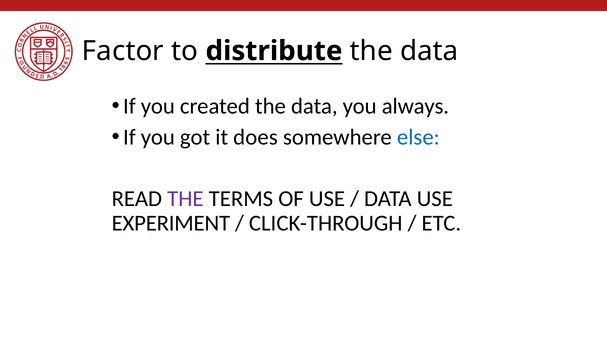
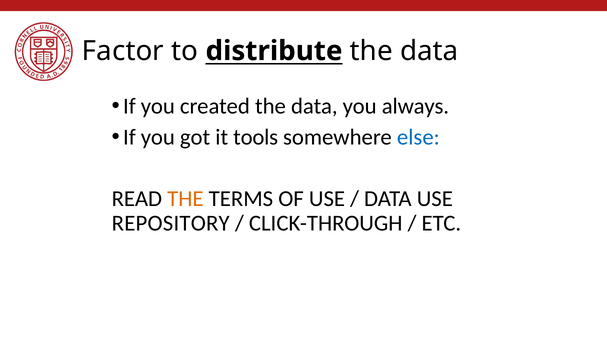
does: does -> tools (256, 137)
THE colour: purple -> orange (185, 199)
EXPERIMENT: EXPERIMENT -> REPOSITORY (171, 224)
